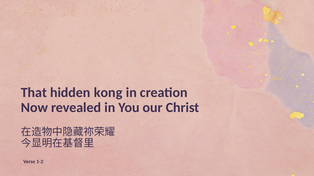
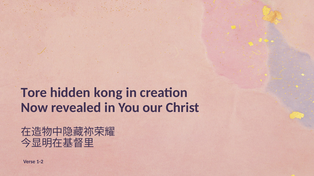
That: That -> Tore (34, 93)
